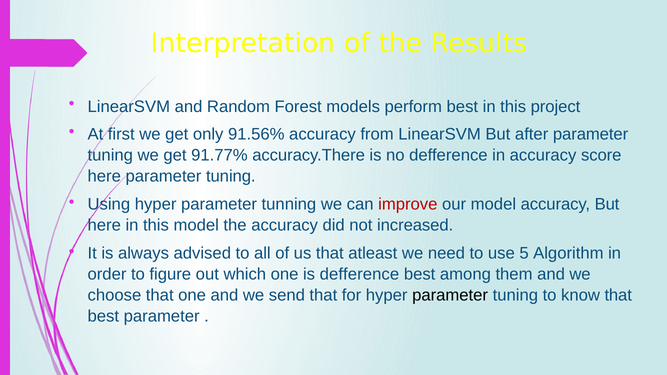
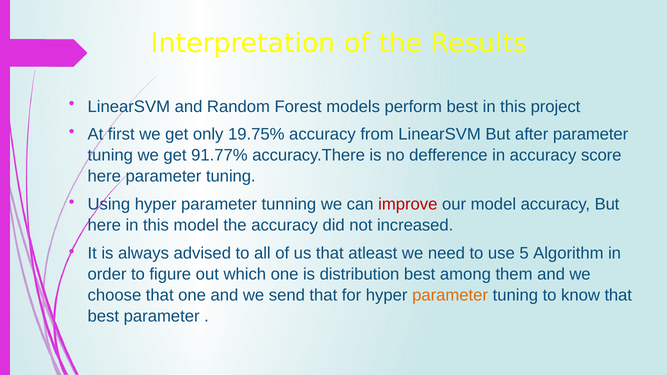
91.56%: 91.56% -> 19.75% (256, 135)
is defference: defference -> distribution (360, 274)
parameter colour: black -> orange (450, 295)
